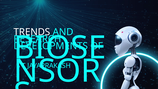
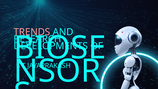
TRENDS colour: white -> pink (32, 32)
